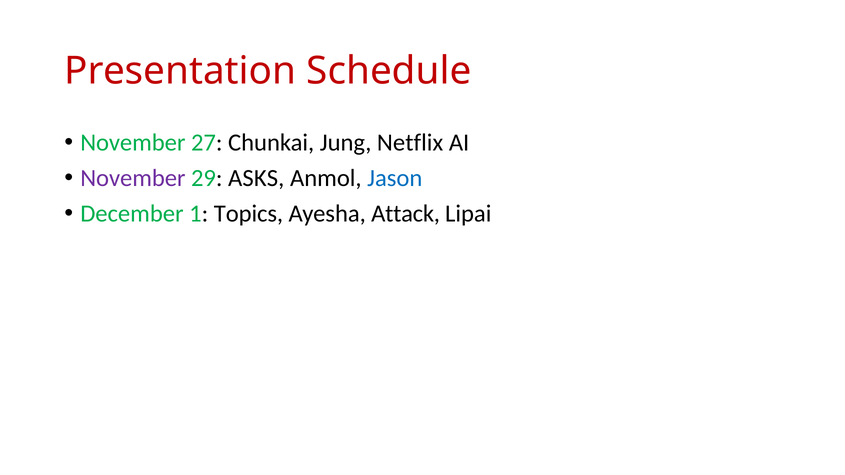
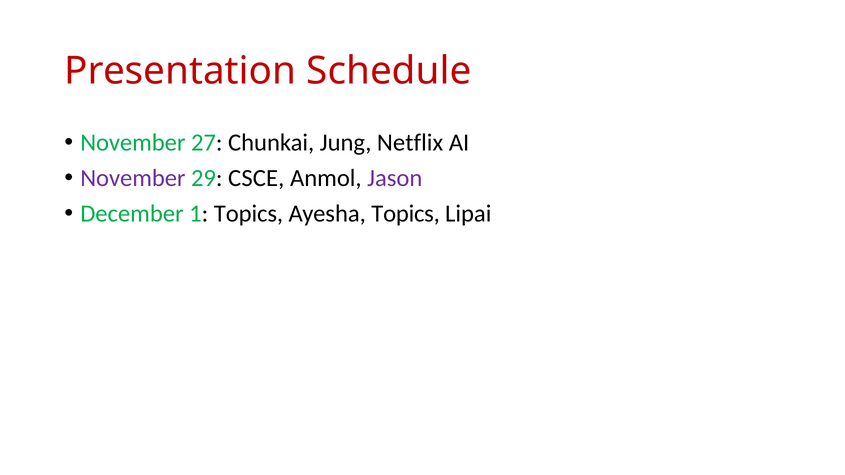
ASKS: ASKS -> CSCE (256, 178)
Jason colour: blue -> purple (395, 178)
Ayesha Attack: Attack -> Topics (406, 214)
